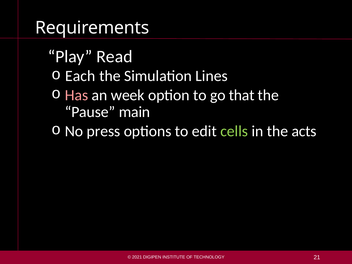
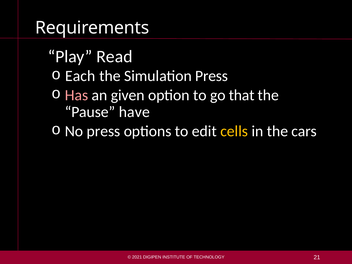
Simulation Lines: Lines -> Press (212, 76)
week: week -> given (128, 95)
main: main -> have (134, 112)
cells colour: light green -> yellow (234, 131)
acts: acts -> cars (304, 131)
